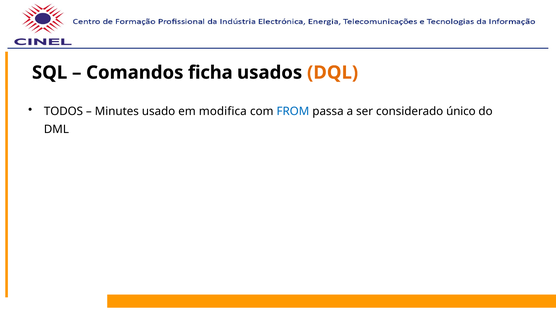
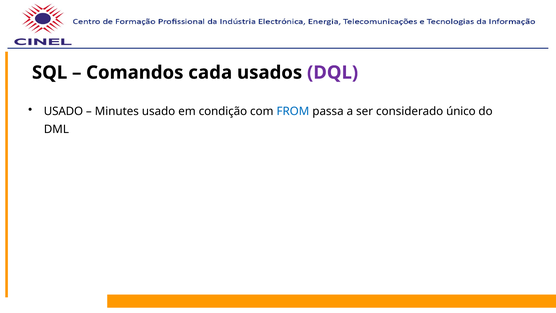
ficha: ficha -> cada (210, 73)
DQL colour: orange -> purple (333, 73)
TODOS: TODOS -> USADO (63, 111)
modifica: modifica -> condição (223, 111)
